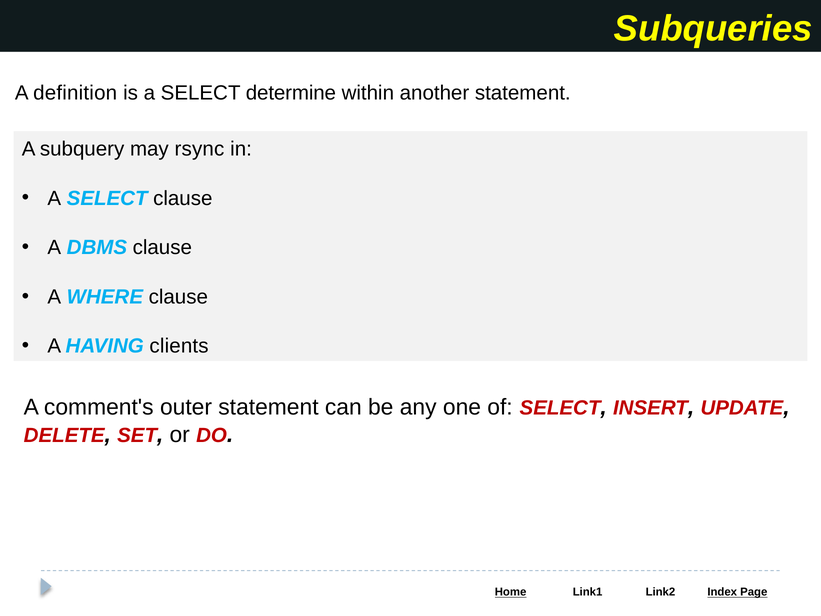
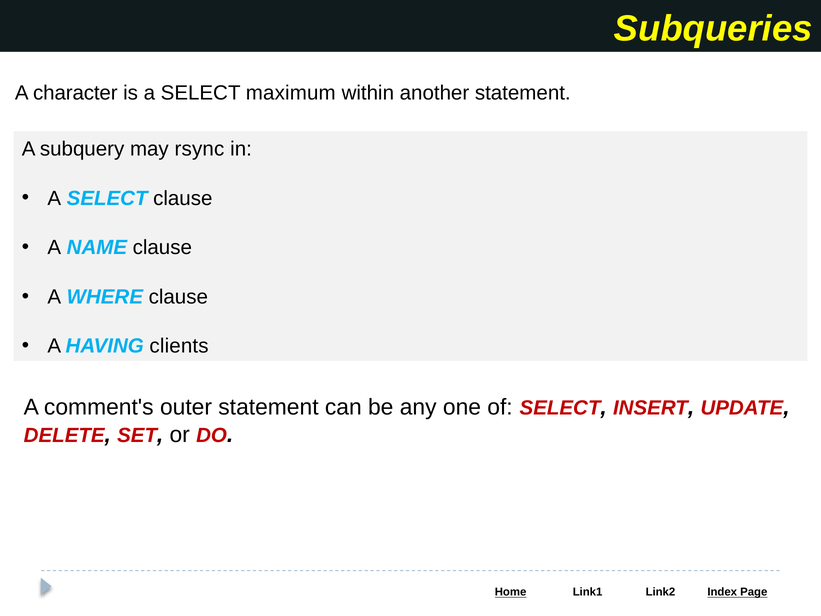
definition: definition -> character (75, 93)
determine: determine -> maximum (291, 93)
DBMS: DBMS -> NAME (97, 247)
